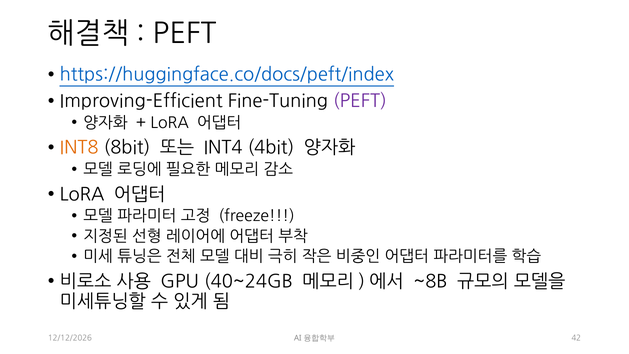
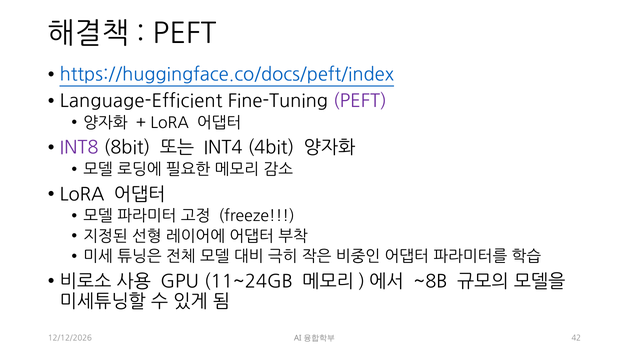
Improving-Efficient: Improving-Efficient -> Language-Efficient (141, 101)
INT8 colour: orange -> purple (79, 148)
40~24GB: 40~24GB -> 11~24GB (248, 281)
